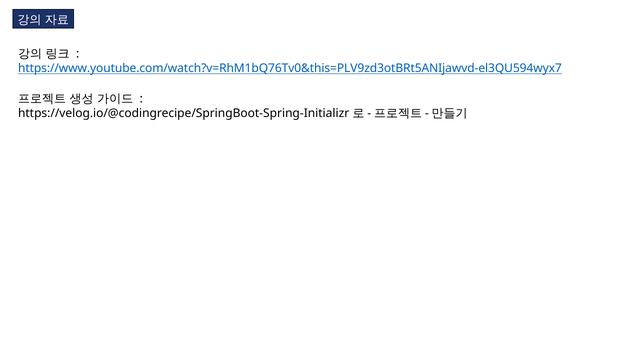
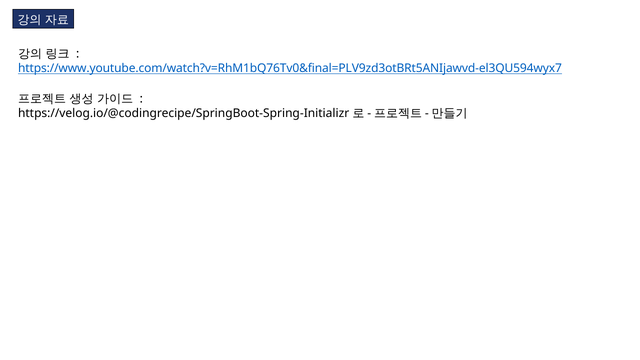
https://www.youtube.com/watch?v=RhM1bQ76Tv0&this=PLV9zd3otBRt5ANIjawvd-el3QU594wyx7: https://www.youtube.com/watch?v=RhM1bQ76Tv0&this=PLV9zd3otBRt5ANIjawvd-el3QU594wyx7 -> https://www.youtube.com/watch?v=RhM1bQ76Tv0&final=PLV9zd3otBRt5ANIjawvd-el3QU594wyx7 (290, 68)
